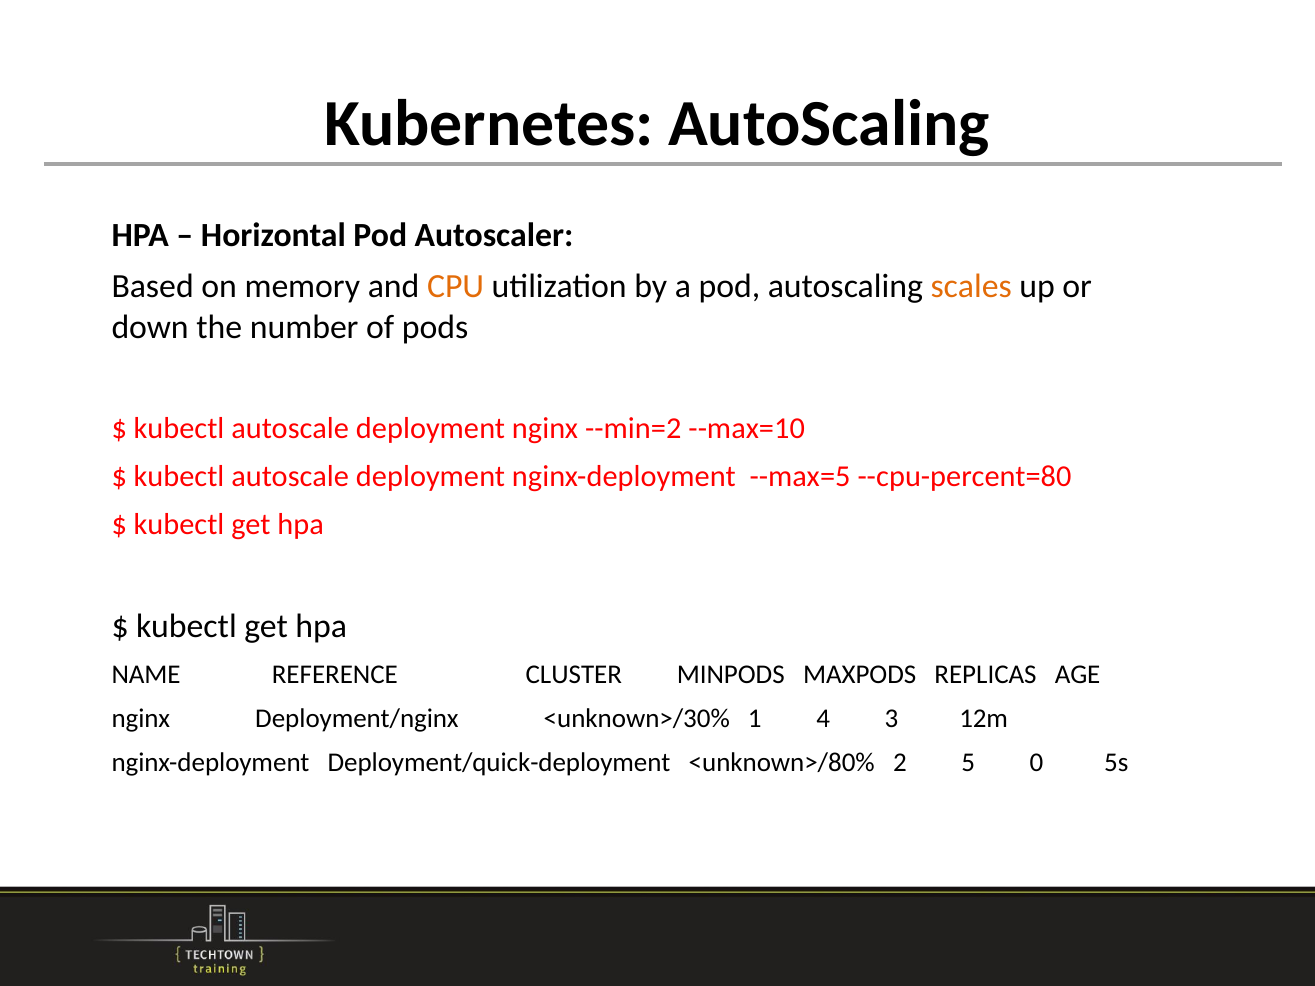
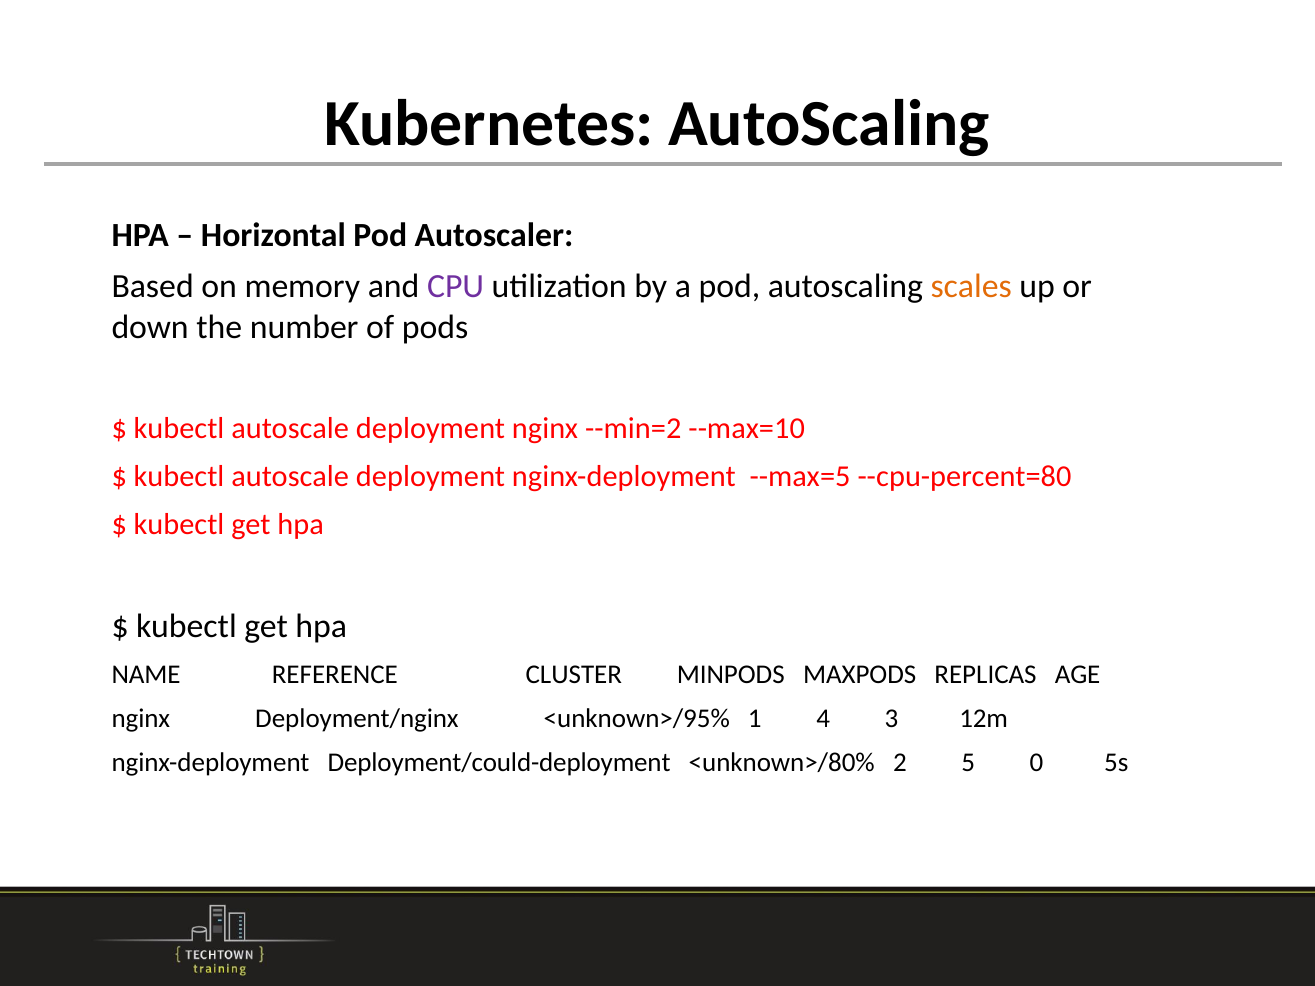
CPU colour: orange -> purple (456, 287)
<unknown>/30%: <unknown>/30% -> <unknown>/95% (637, 719)
Deployment/quick-deployment: Deployment/quick-deployment -> Deployment/could-deployment (499, 763)
